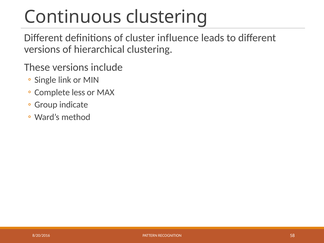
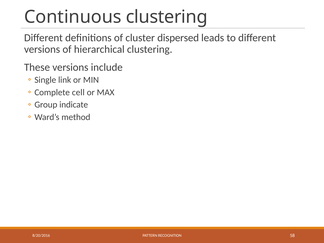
influence: influence -> dispersed (178, 38)
less: less -> cell (78, 92)
